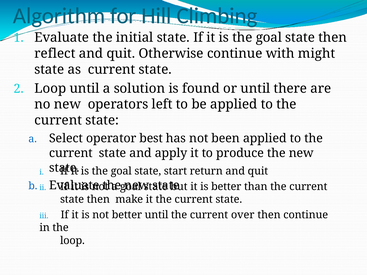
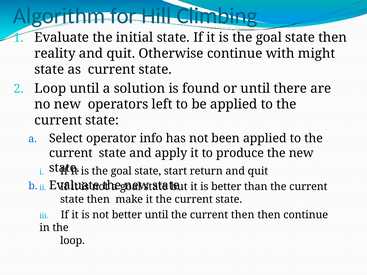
reflect: reflect -> reality (55, 54)
best: best -> info (151, 139)
current over: over -> then (243, 215)
